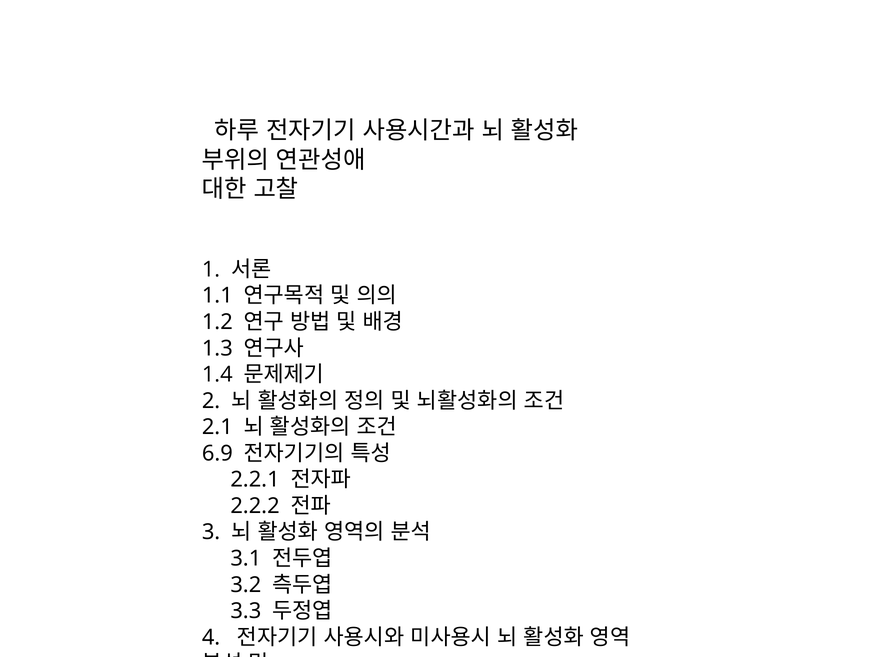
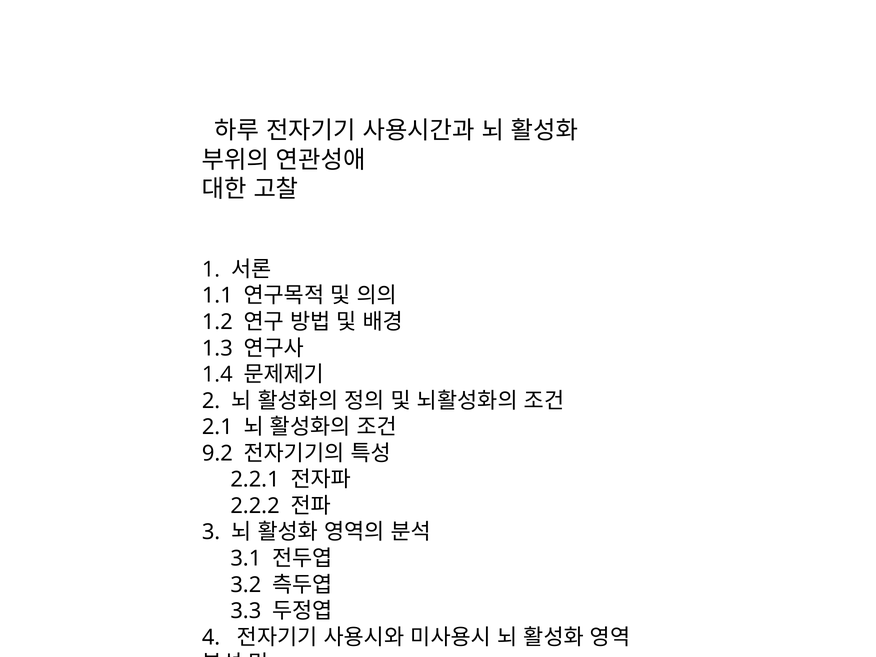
6.9: 6.9 -> 9.2 (217, 453)
